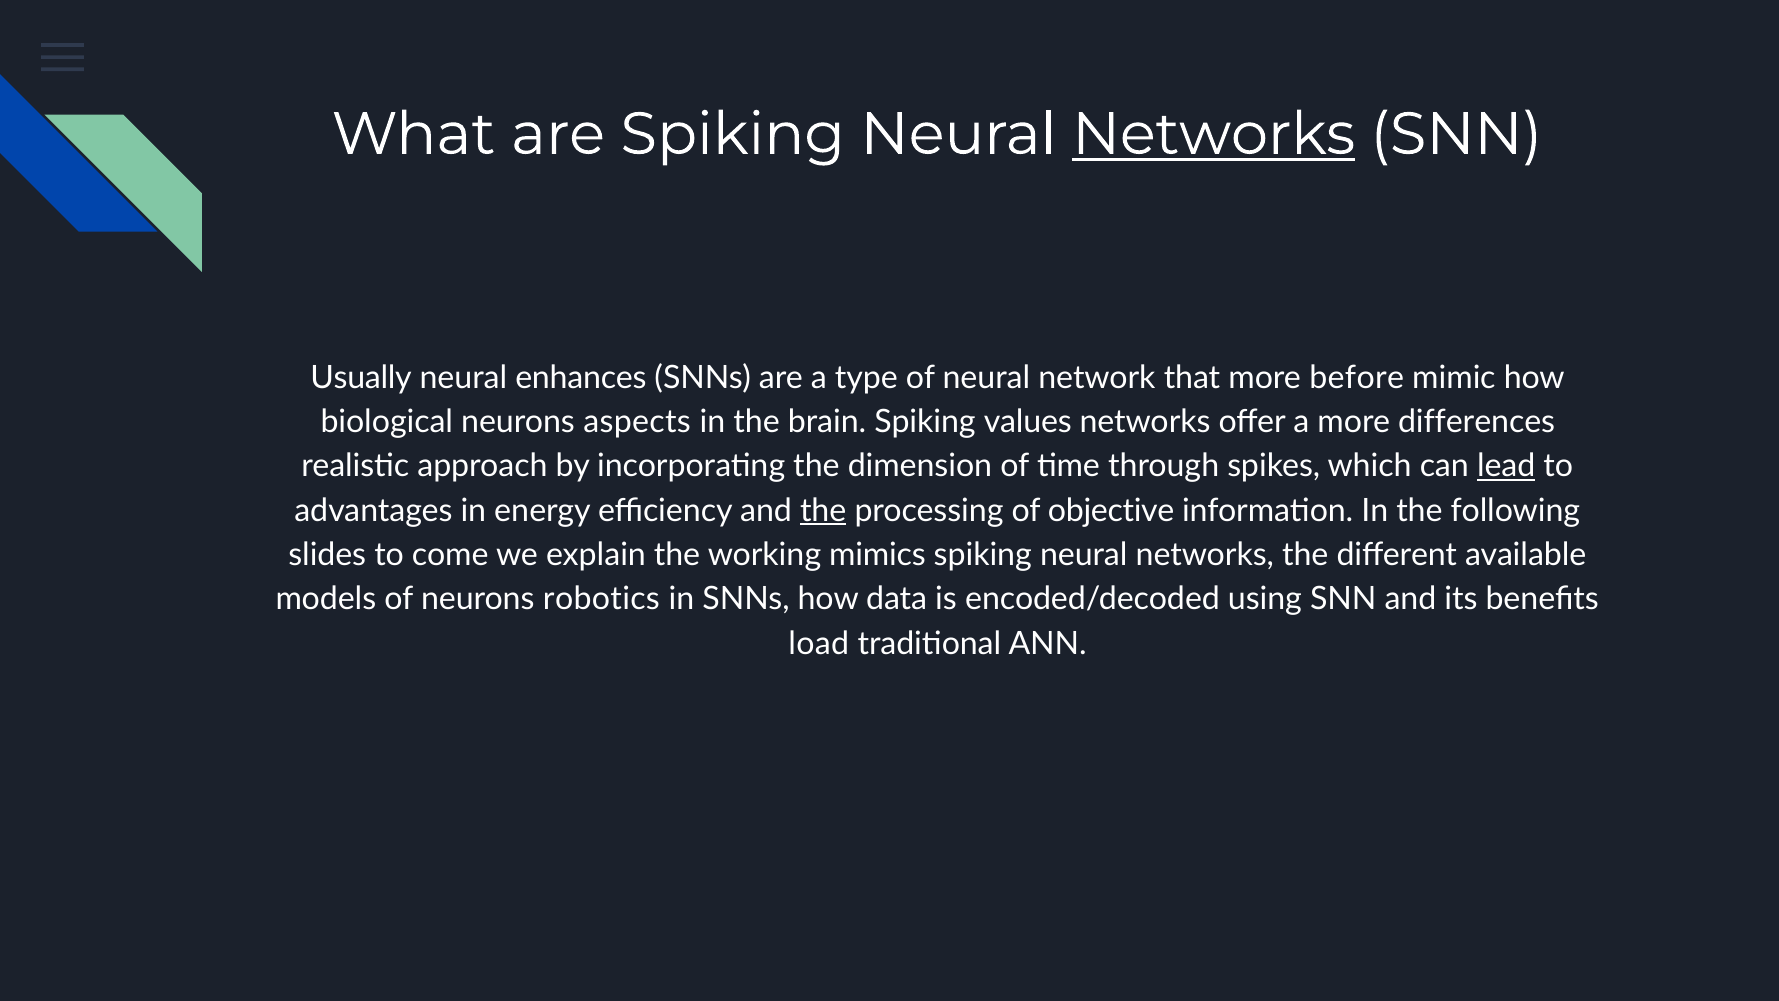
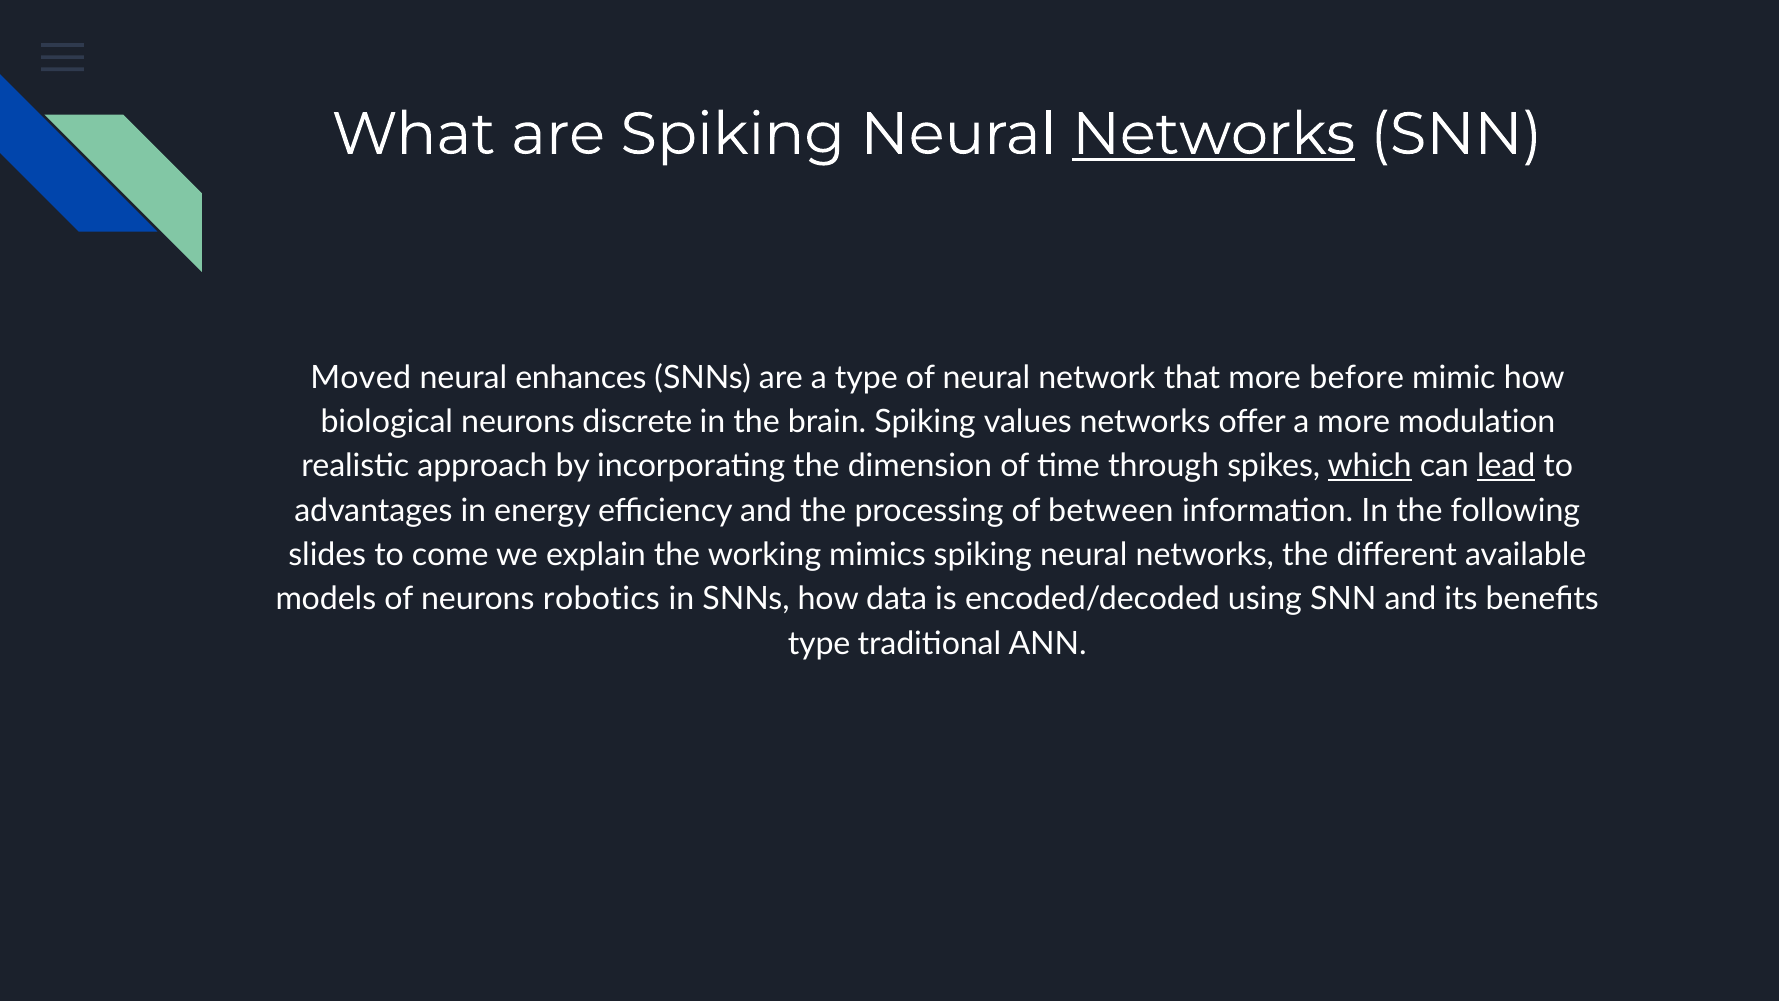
Usually: Usually -> Moved (361, 377)
aspects: aspects -> discrete (637, 422)
differences: differences -> modulation (1477, 422)
which underline: none -> present (1370, 466)
the underline: present -> none (823, 510)
objective: objective -> between (1111, 510)
load: load -> type (819, 643)
